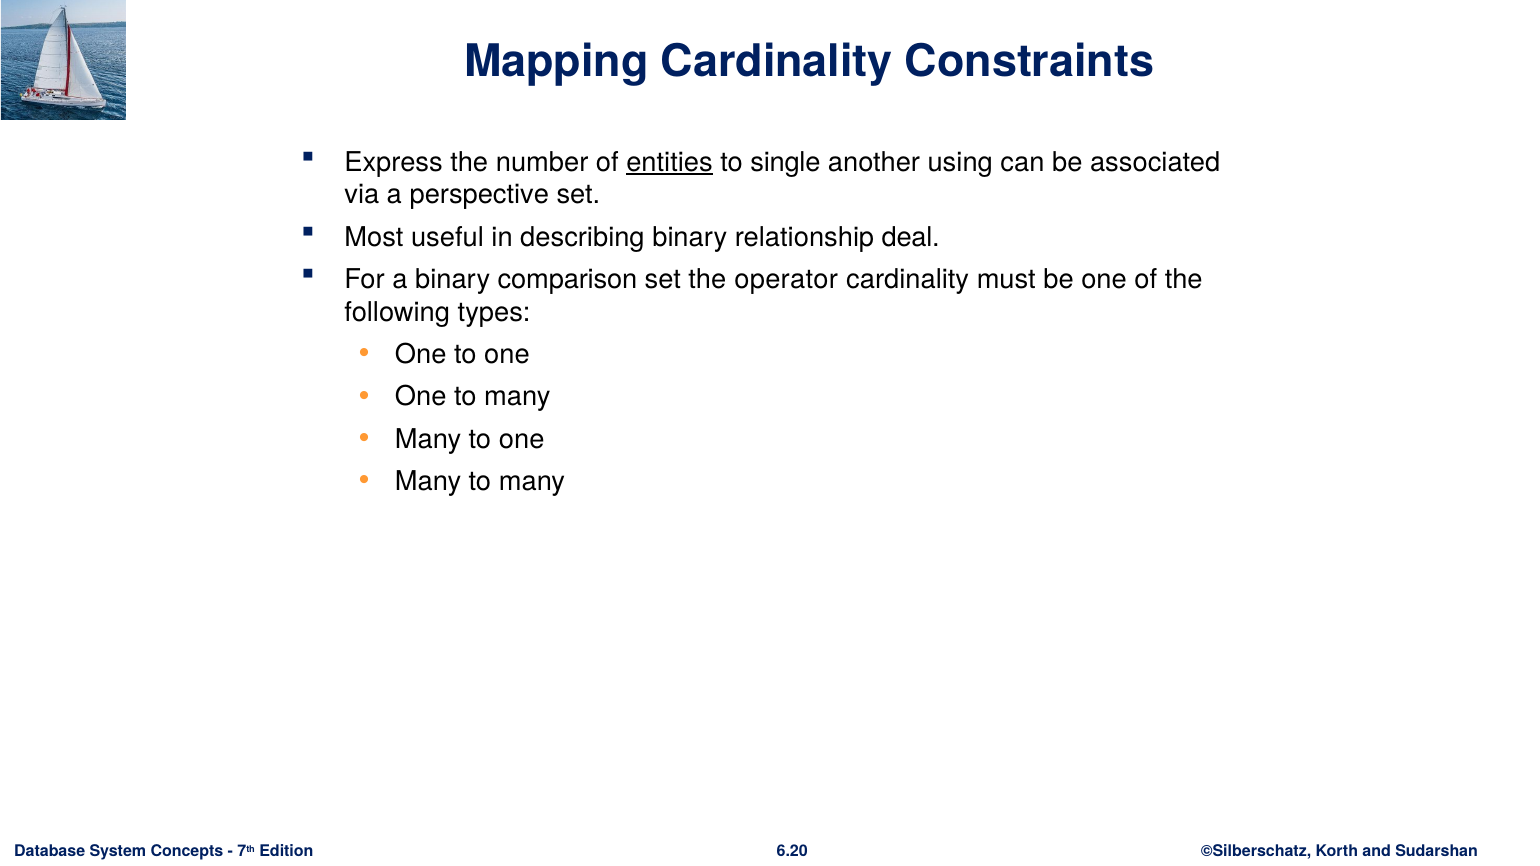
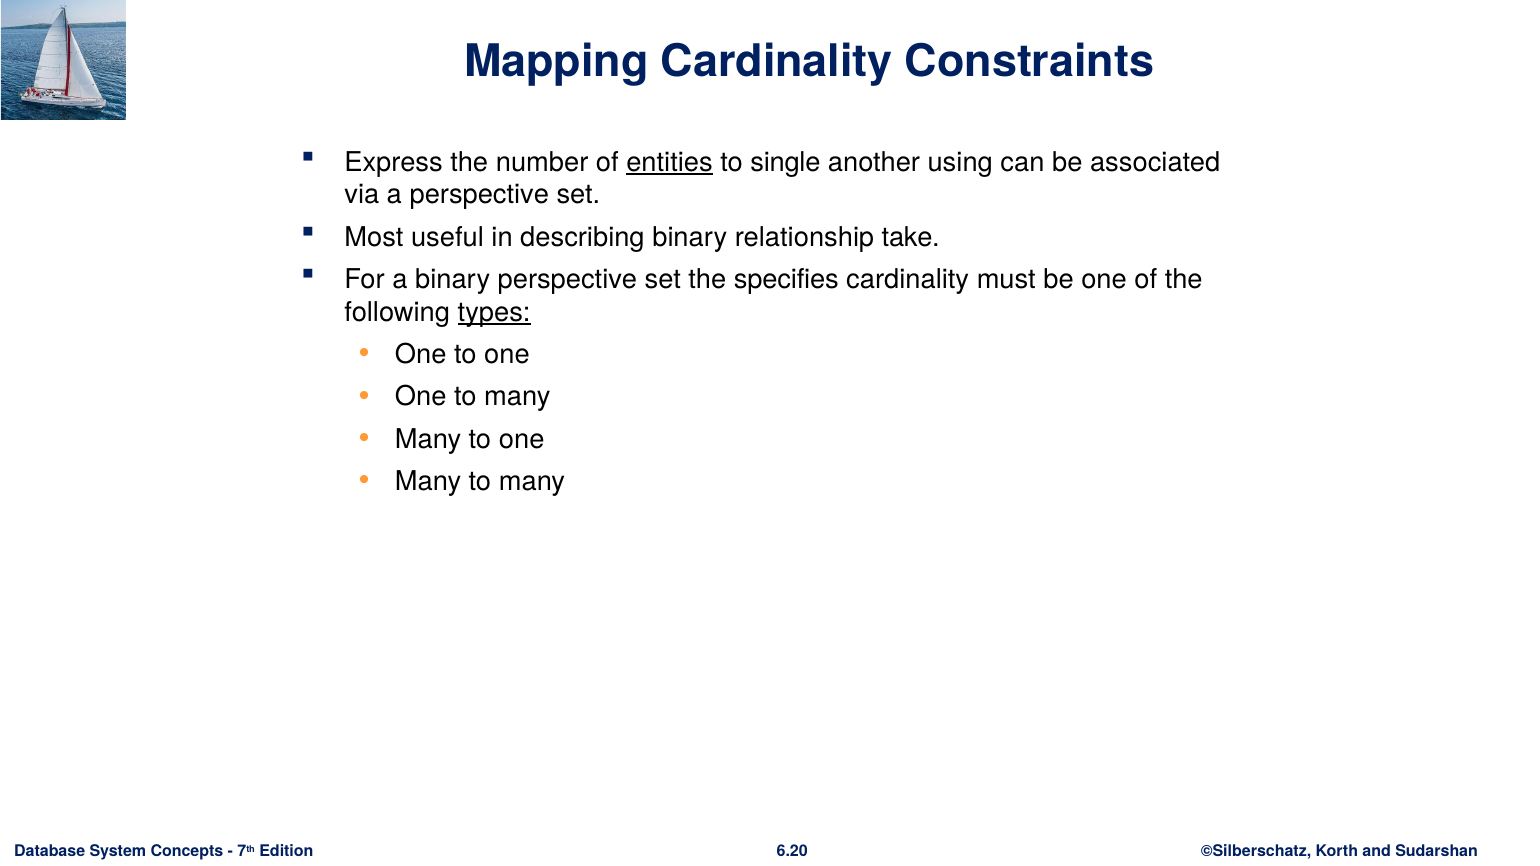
deal: deal -> take (911, 237)
binary comparison: comparison -> perspective (567, 280)
operator: operator -> specifies (786, 280)
types underline: none -> present (494, 312)
